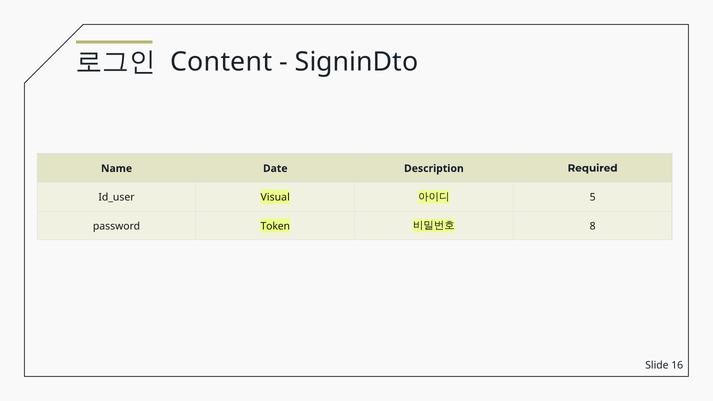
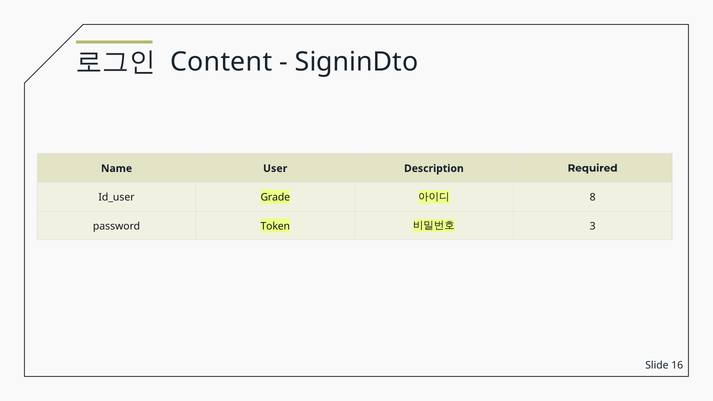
Date: Date -> User (275, 169)
Visual: Visual -> Grade (275, 197)
5: 5 -> 8 (593, 197)
8: 8 -> 3 (593, 226)
